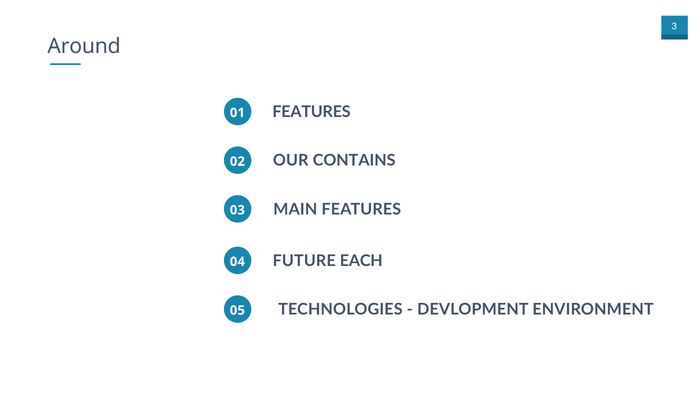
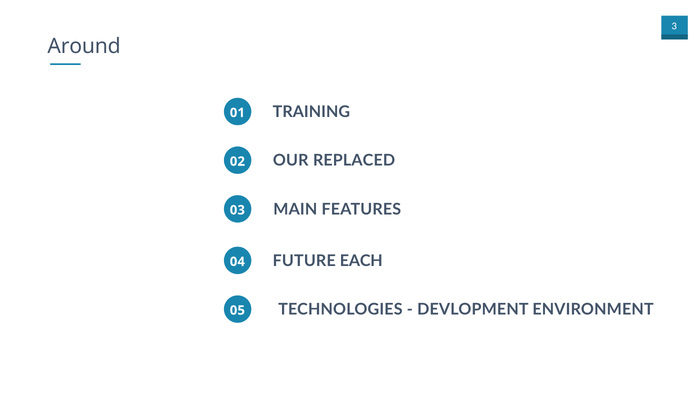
FEATURES: FEATURES -> TRAINING (311, 112)
CONTAINS: CONTAINS -> REPLACED (354, 161)
